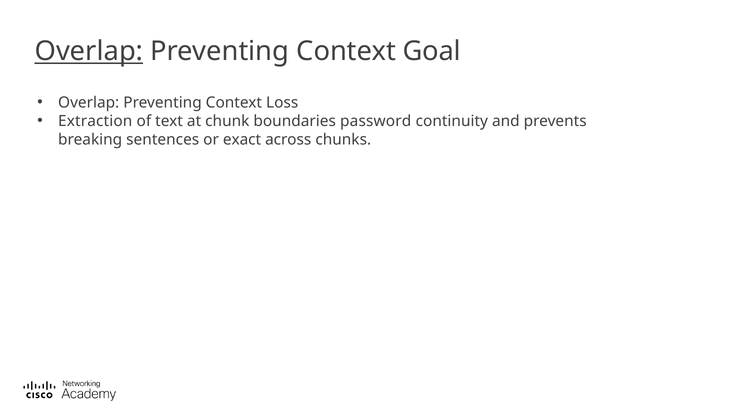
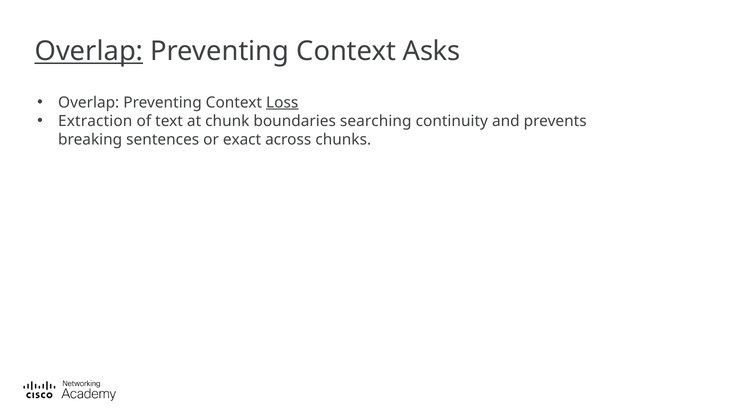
Goal: Goal -> Asks (432, 51)
Loss underline: none -> present (282, 102)
password: password -> searching (376, 121)
